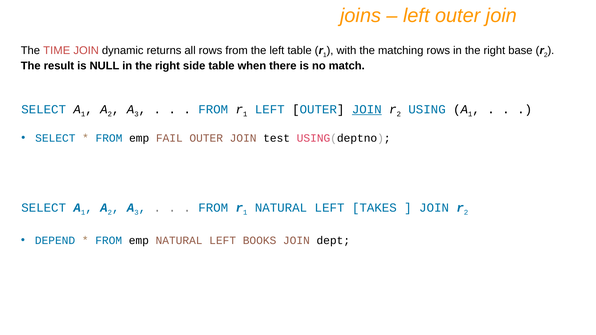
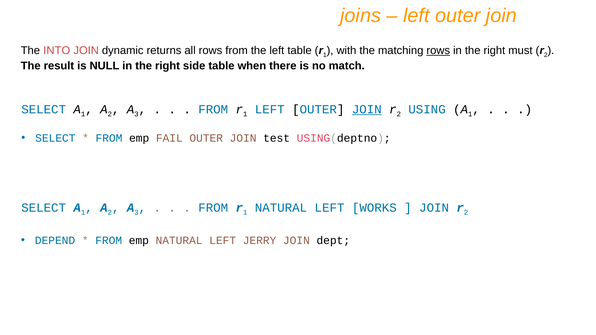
TIME: TIME -> INTO (57, 51)
rows underline: none -> present (438, 51)
base: base -> must (520, 51)
TAKES: TAKES -> WORKS (374, 208)
BOOKS: BOOKS -> JERRY (260, 241)
